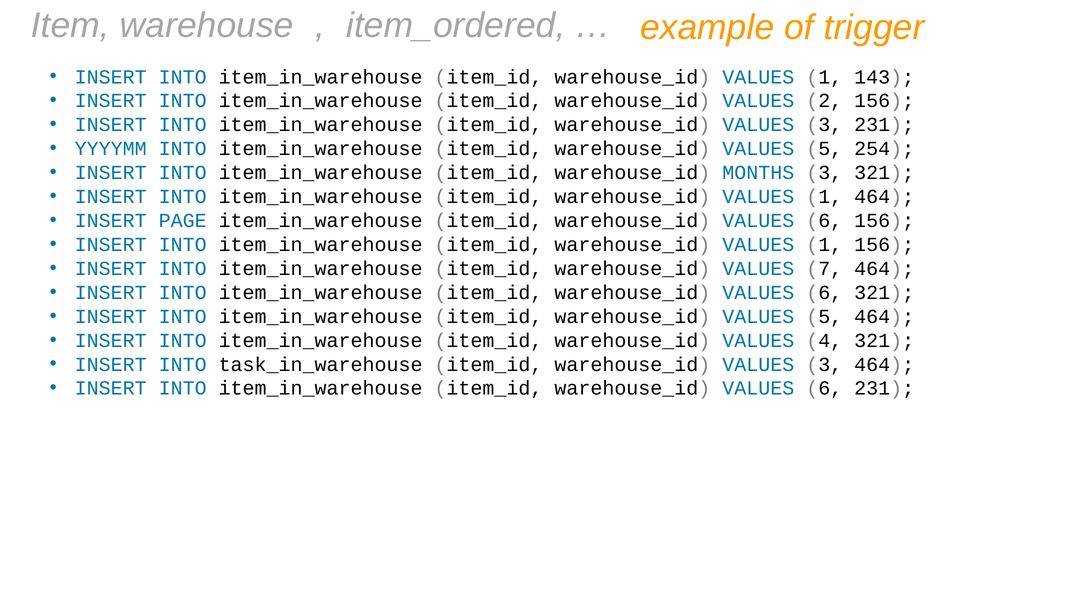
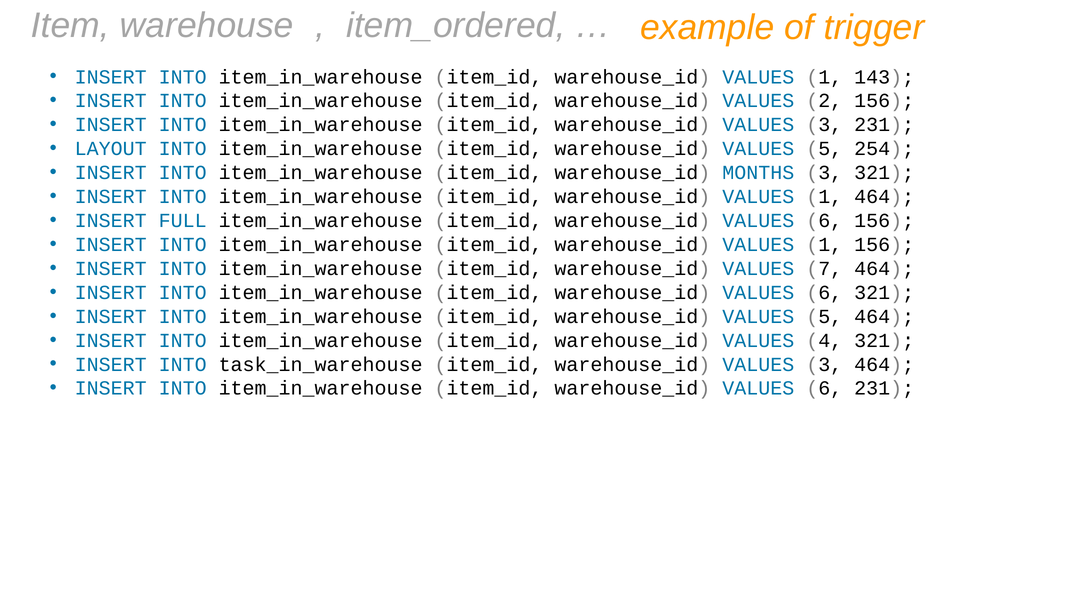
YYYYMM: YYYYMM -> LAYOUT (111, 149)
PAGE: PAGE -> FULL (183, 221)
